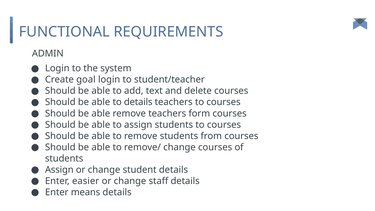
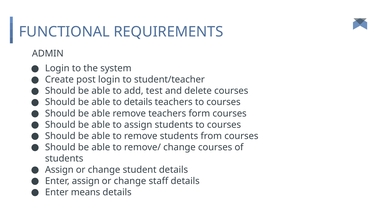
goal: goal -> post (86, 80)
text: text -> test (154, 91)
Enter easier: easier -> assign (86, 181)
